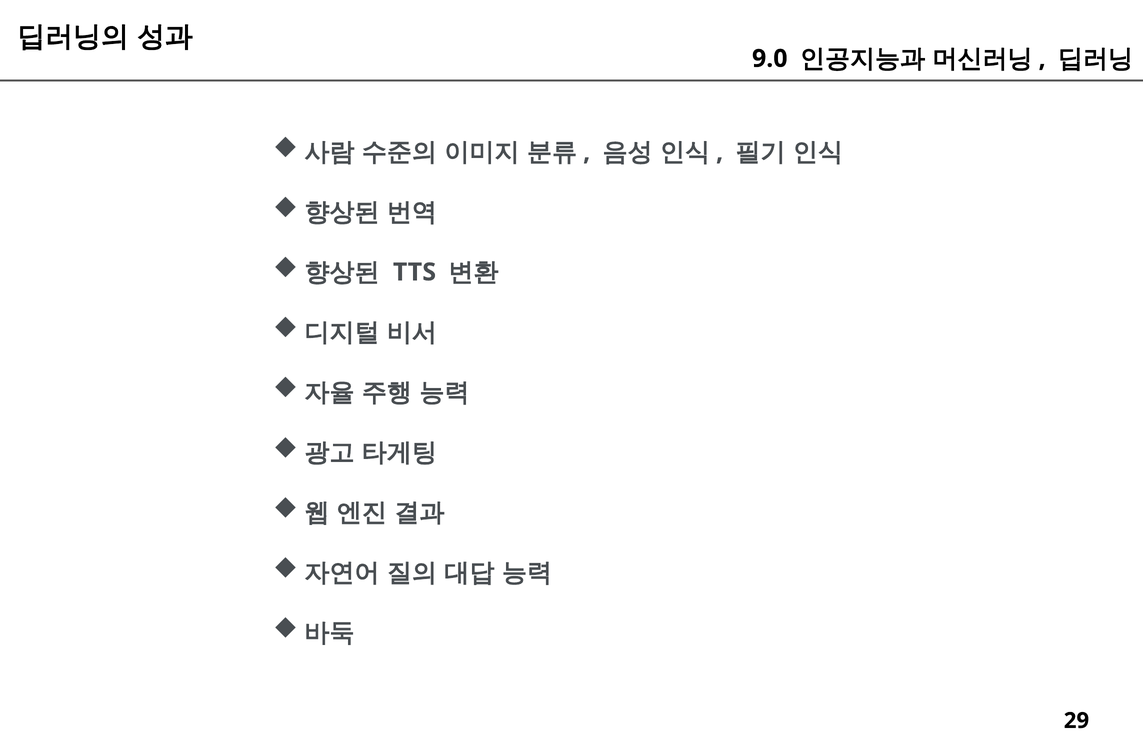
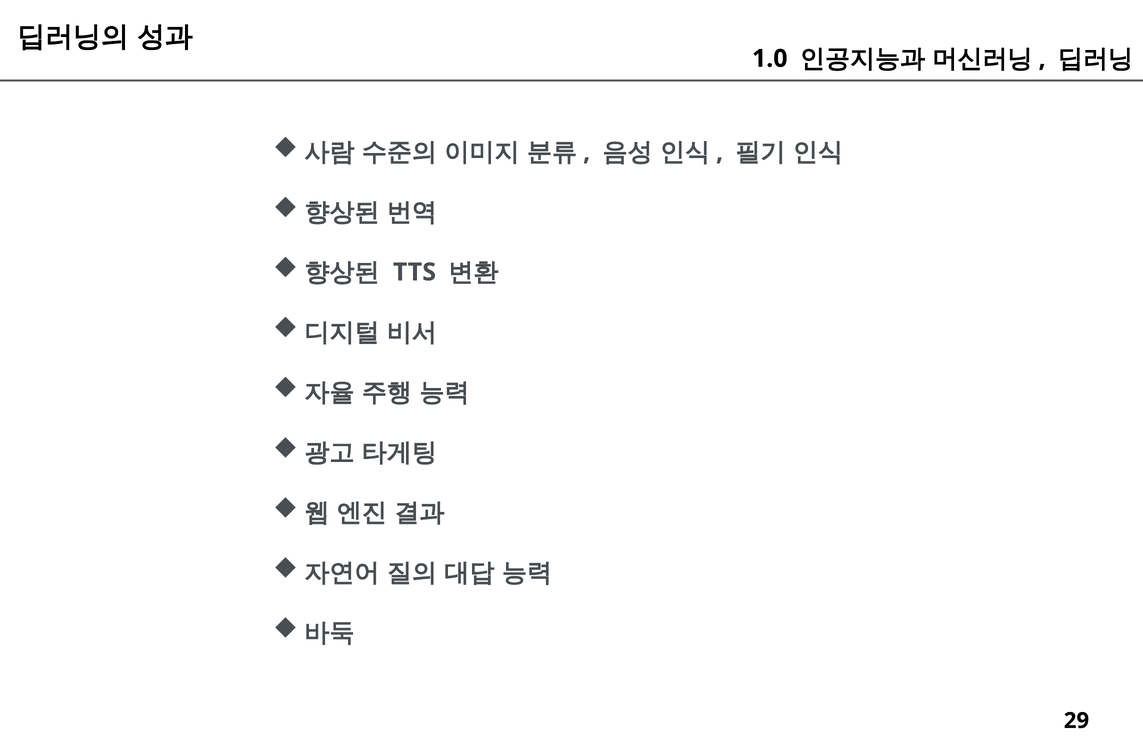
9.0: 9.0 -> 1.0 (770, 59)
